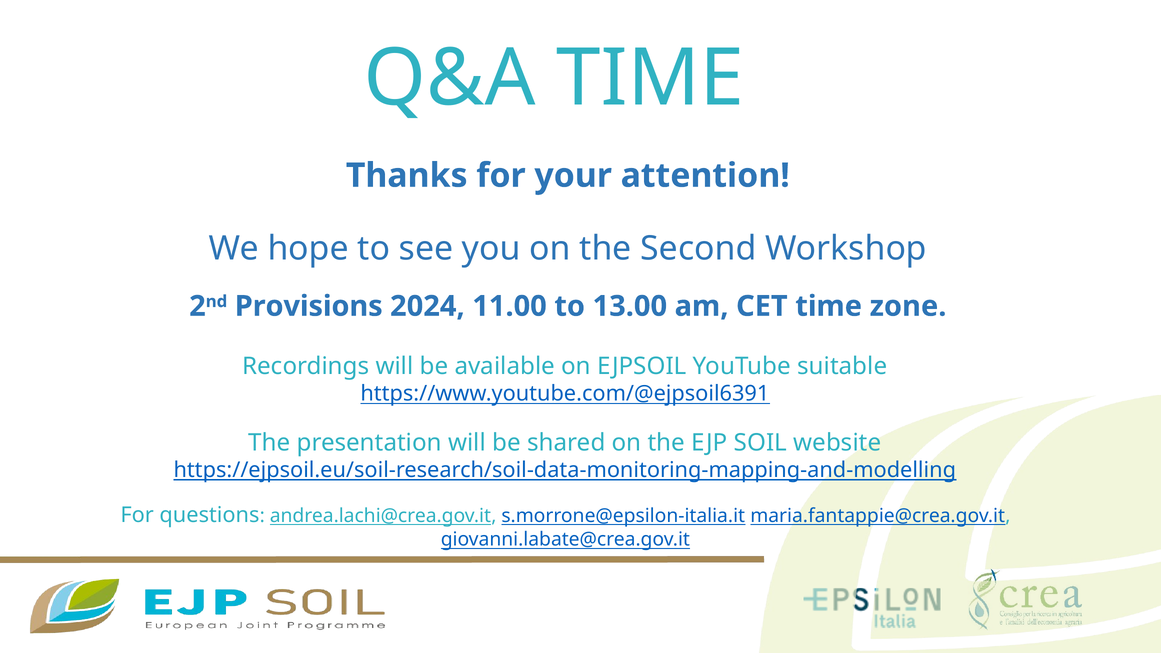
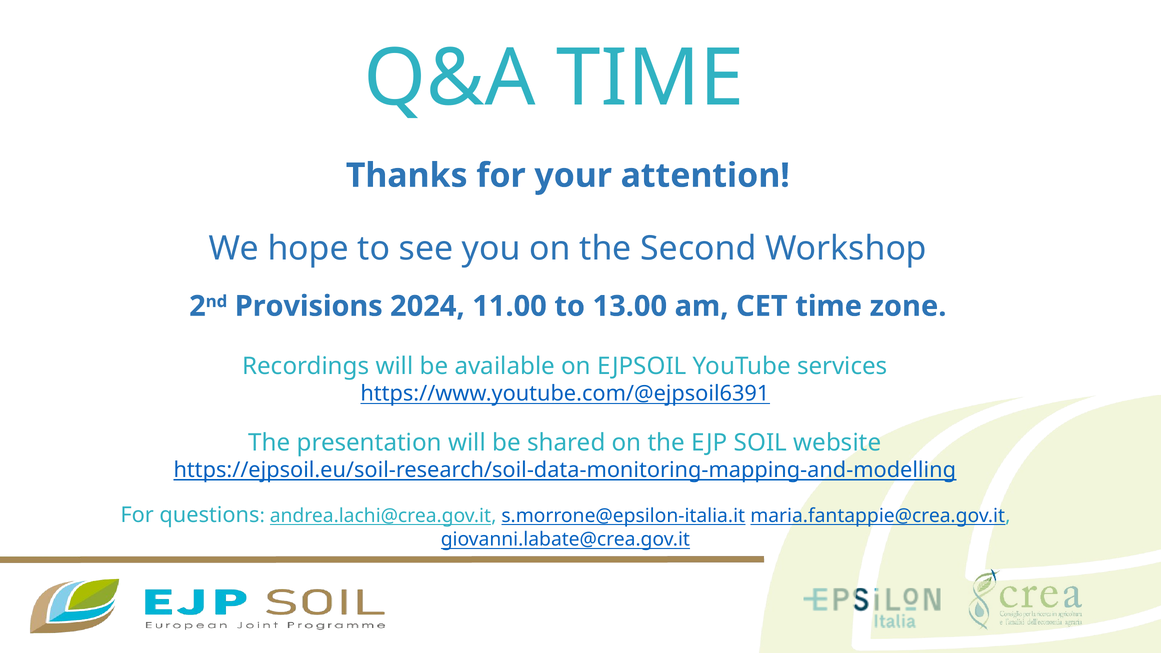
suitable: suitable -> services (842, 366)
